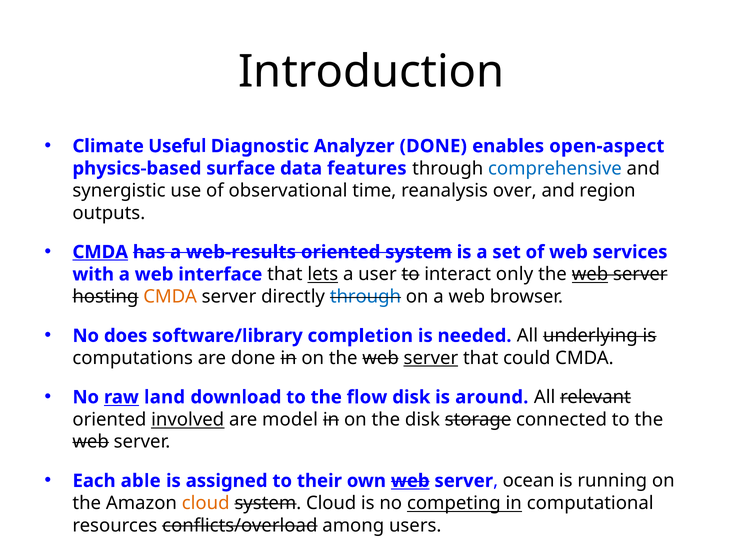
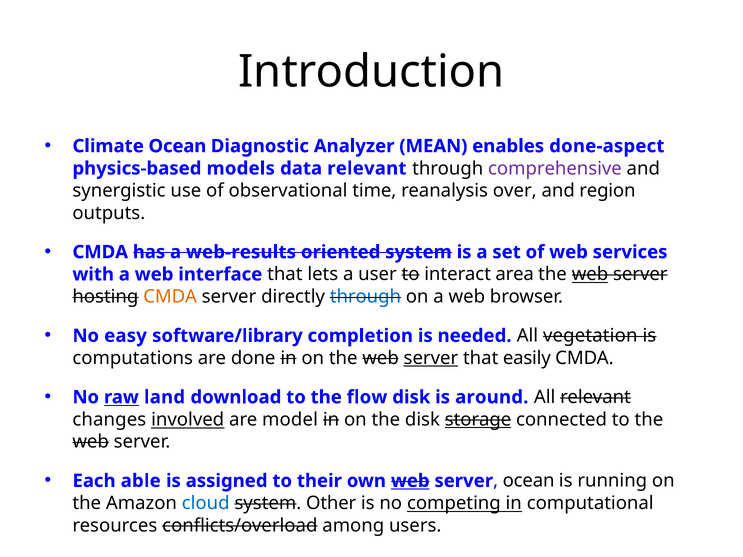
Climate Useful: Useful -> Ocean (177, 146)
Analyzer DONE: DONE -> MEAN (433, 146)
open-aspect: open-aspect -> done-aspect (607, 146)
surface: surface -> models (241, 168)
data features: features -> relevant (367, 168)
comprehensive colour: blue -> purple (555, 168)
CMDA underline: present -> none (100, 252)
lets underline: present -> none (323, 274)
only: only -> area (515, 274)
does: does -> easy (125, 336)
underlying: underlying -> vegetation (590, 336)
could: could -> easily (527, 358)
oriented: oriented -> changes (109, 420)
storage underline: none -> present (478, 420)
cloud colour: orange -> blue (206, 503)
system Cloud: Cloud -> Other (331, 503)
